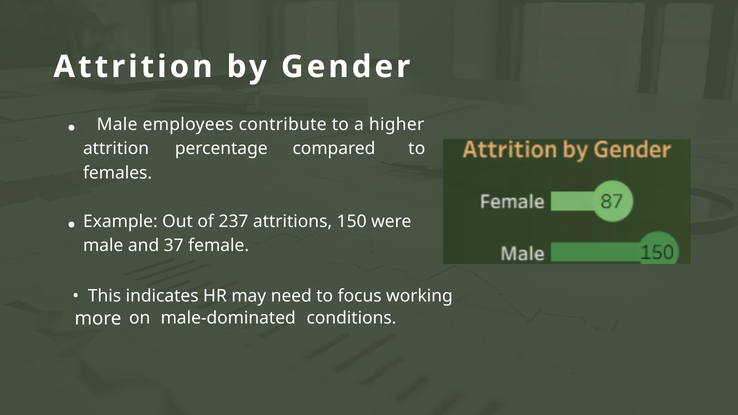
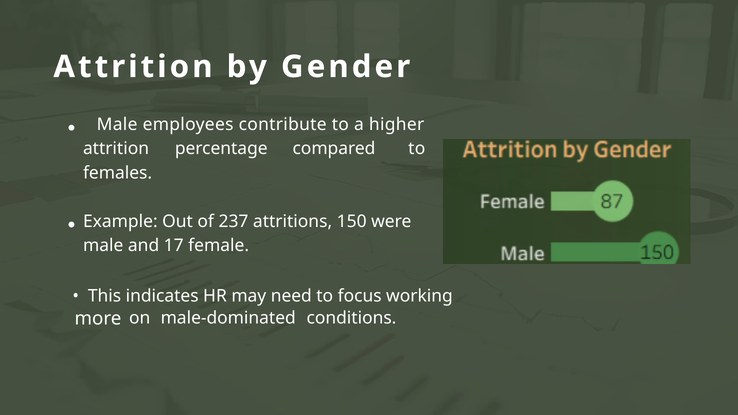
37: 37 -> 17 (174, 246)
